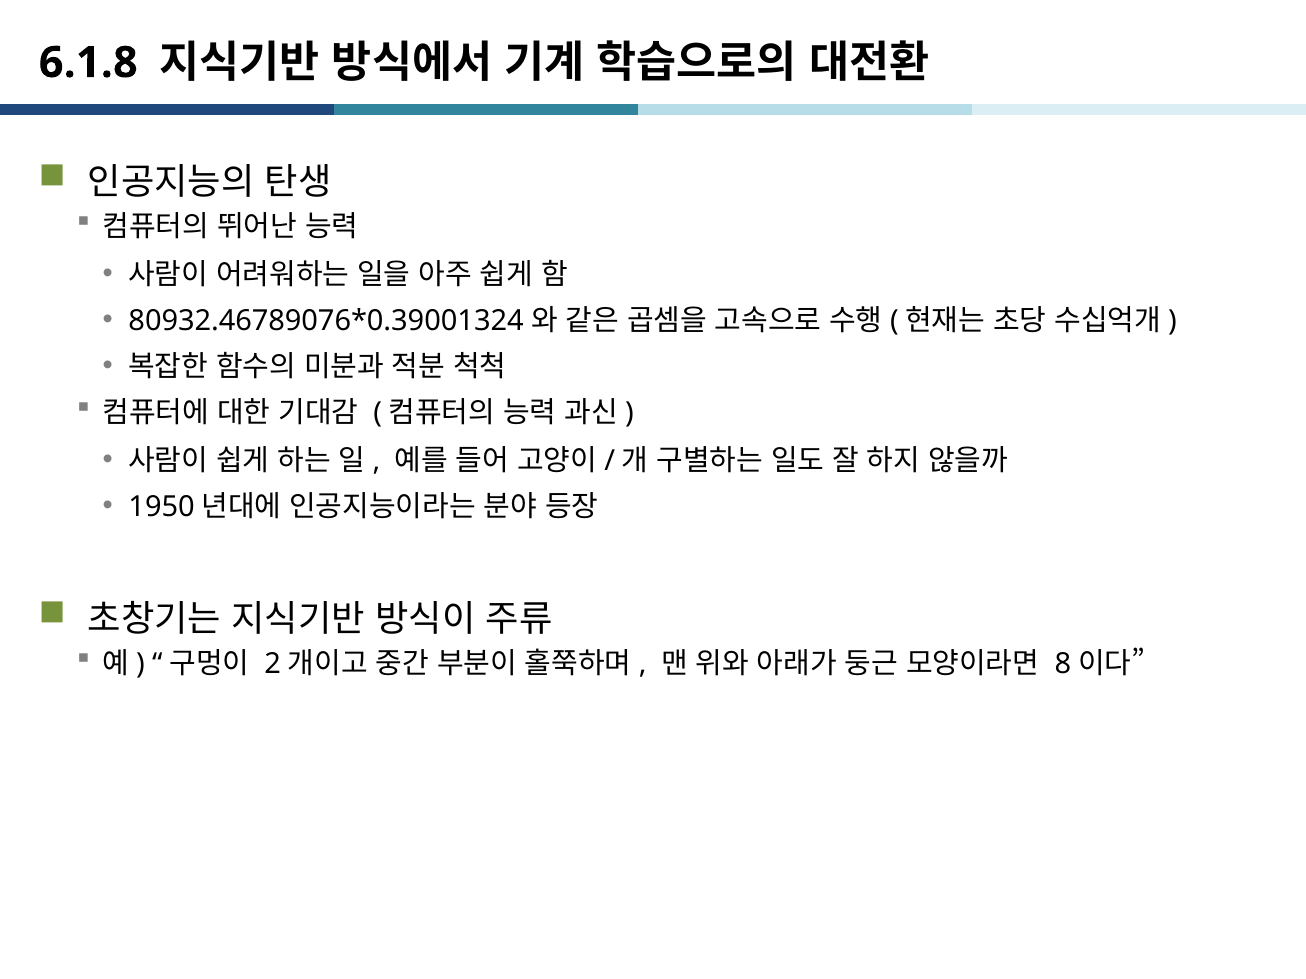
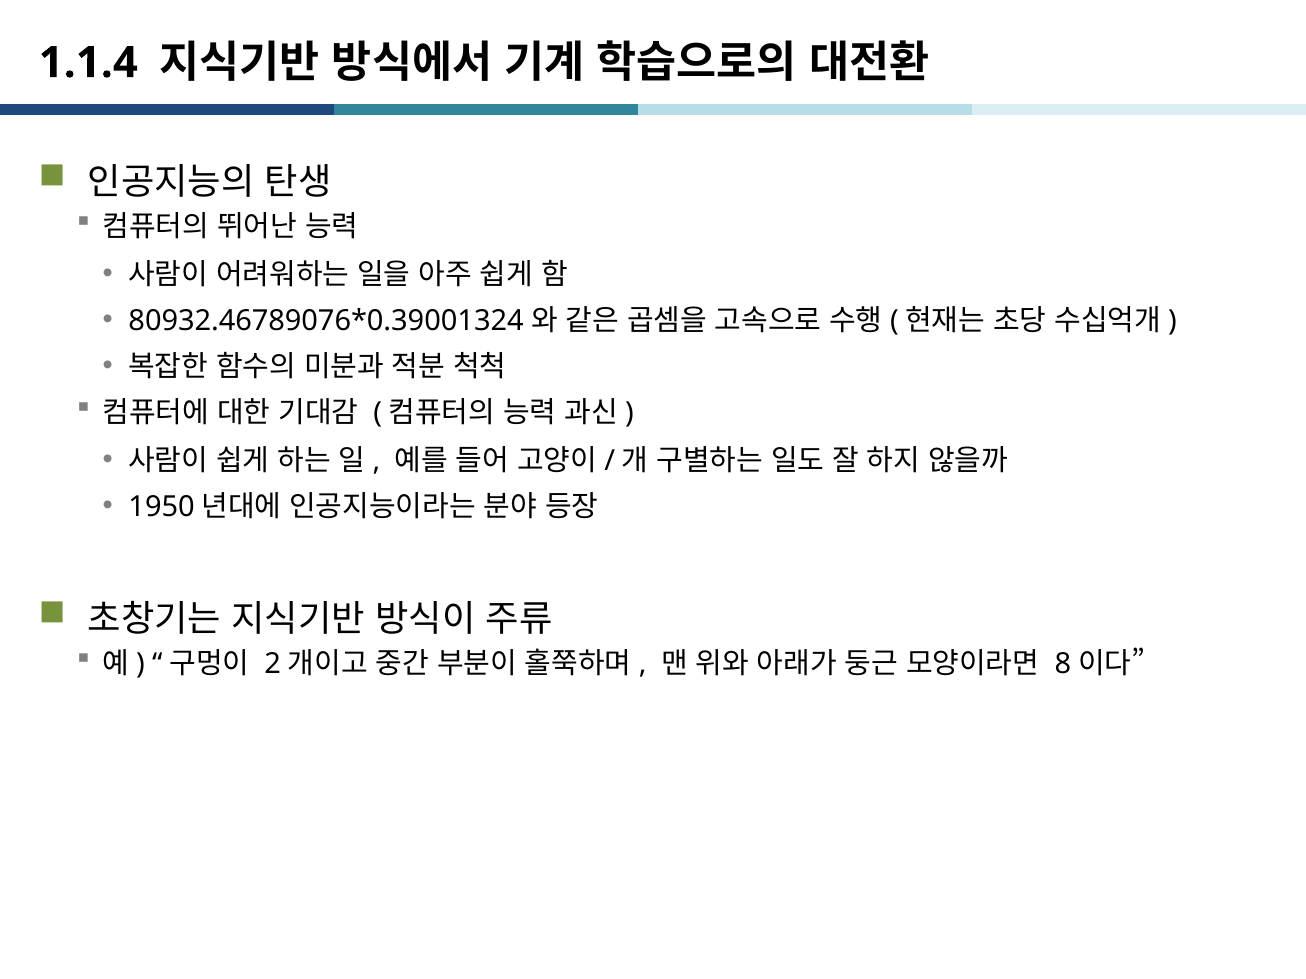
6.1.8: 6.1.8 -> 1.1.4 (88, 63)
